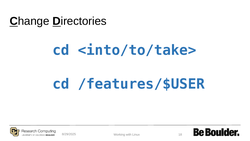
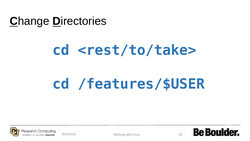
<into/to/take>: <into/to/take> -> <rest/to/take> (137, 50)
